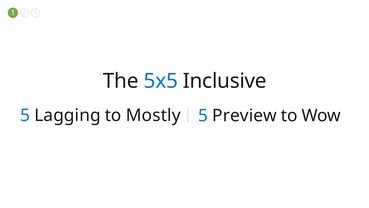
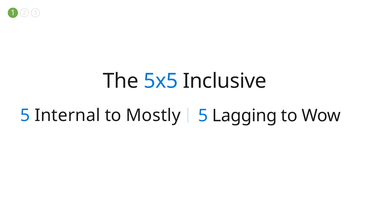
Lagging: Lagging -> Internal (67, 115)
Preview: Preview -> Lagging (245, 115)
